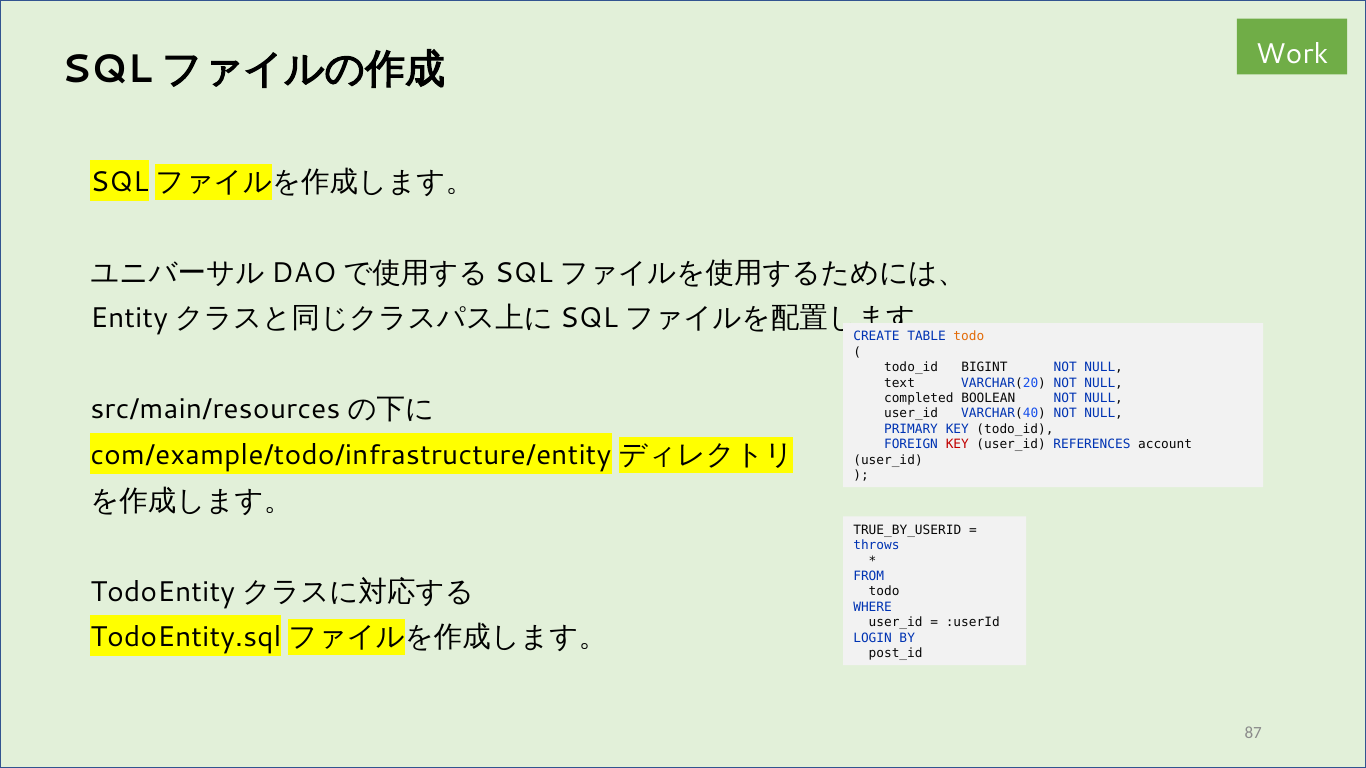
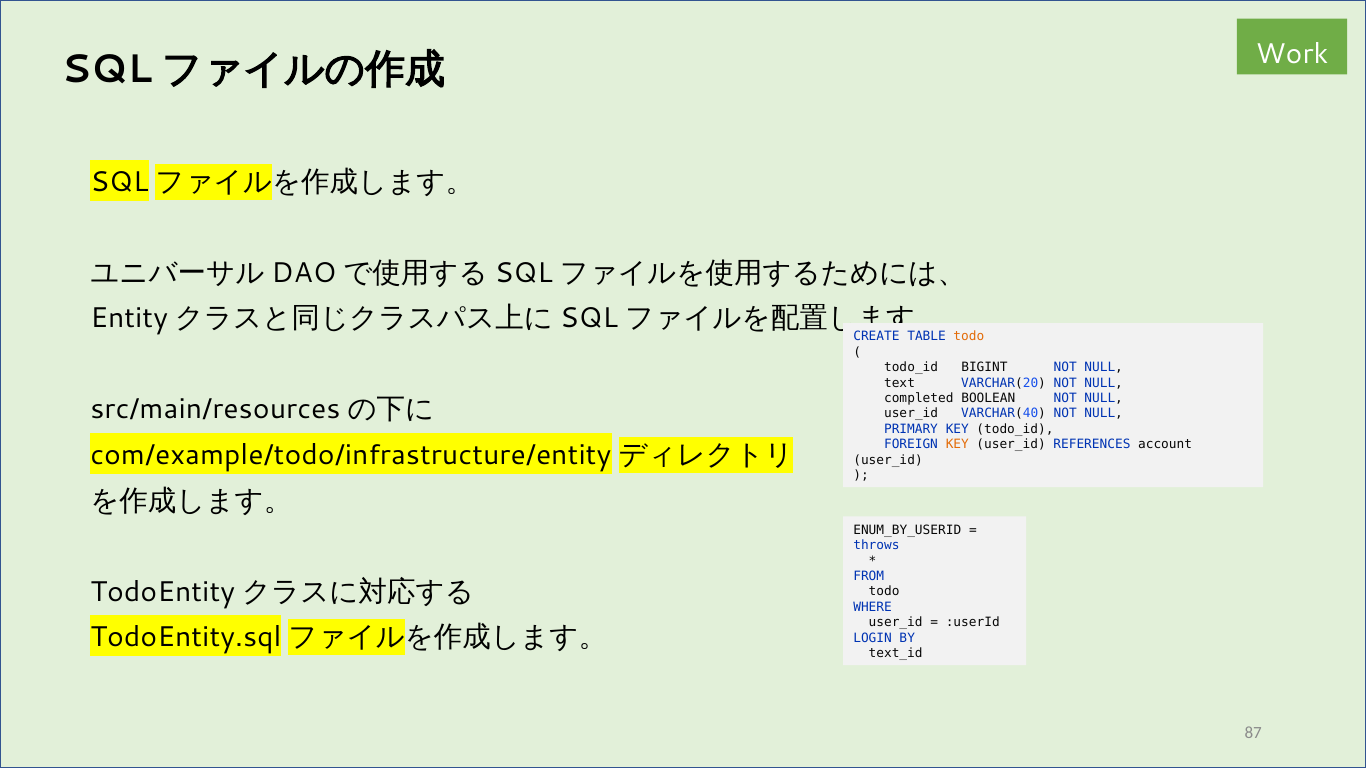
KEY colour: red -> orange (957, 445)
TRUE_BY_USERID: TRUE_BY_USERID -> ENUM_BY_USERID (907, 530)
post_id: post_id -> text_id (896, 654)
